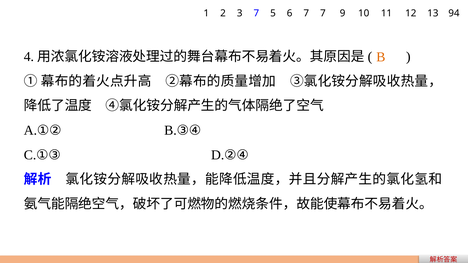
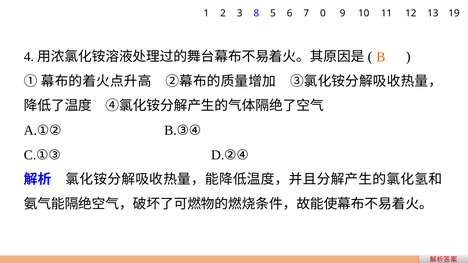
3 7: 7 -> 8 (256, 13)
7 7: 7 -> 0 (323, 13)
94: 94 -> 19 (454, 13)
